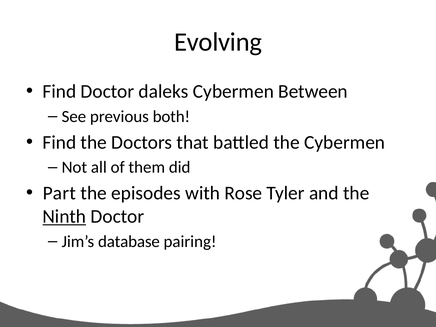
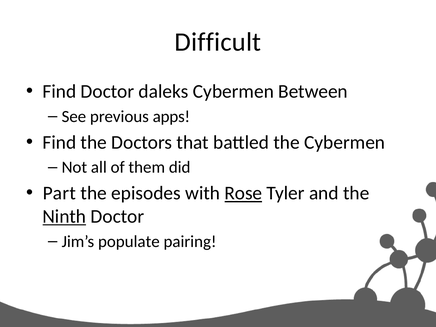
Evolving: Evolving -> Difficult (218, 42)
both: both -> apps (171, 117)
Rose underline: none -> present (243, 193)
database: database -> populate (129, 242)
